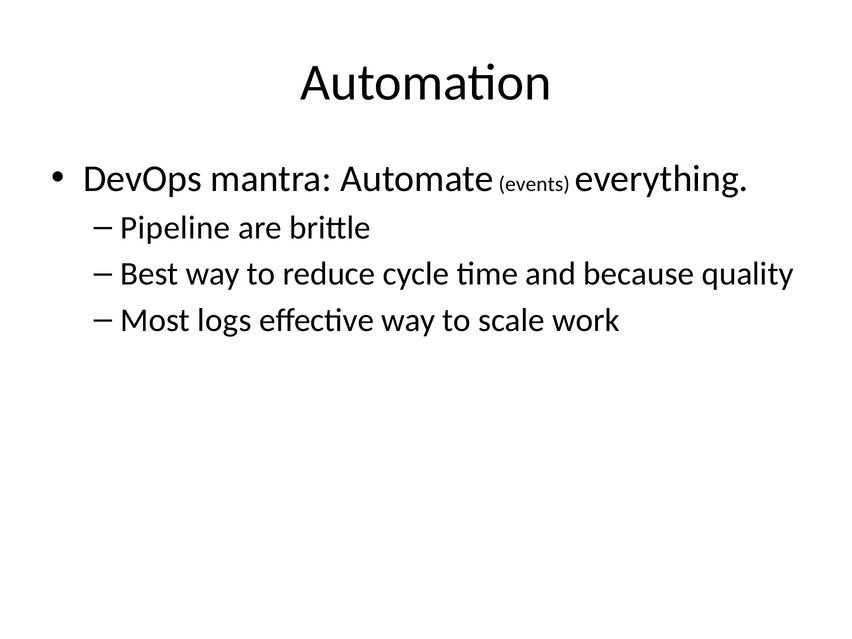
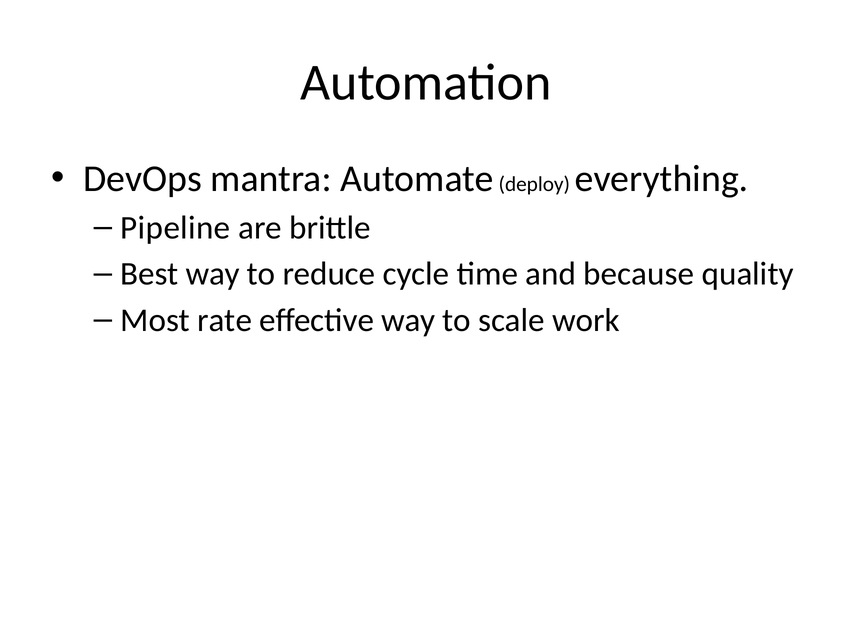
events: events -> deploy (534, 184)
logs: logs -> rate (225, 320)
